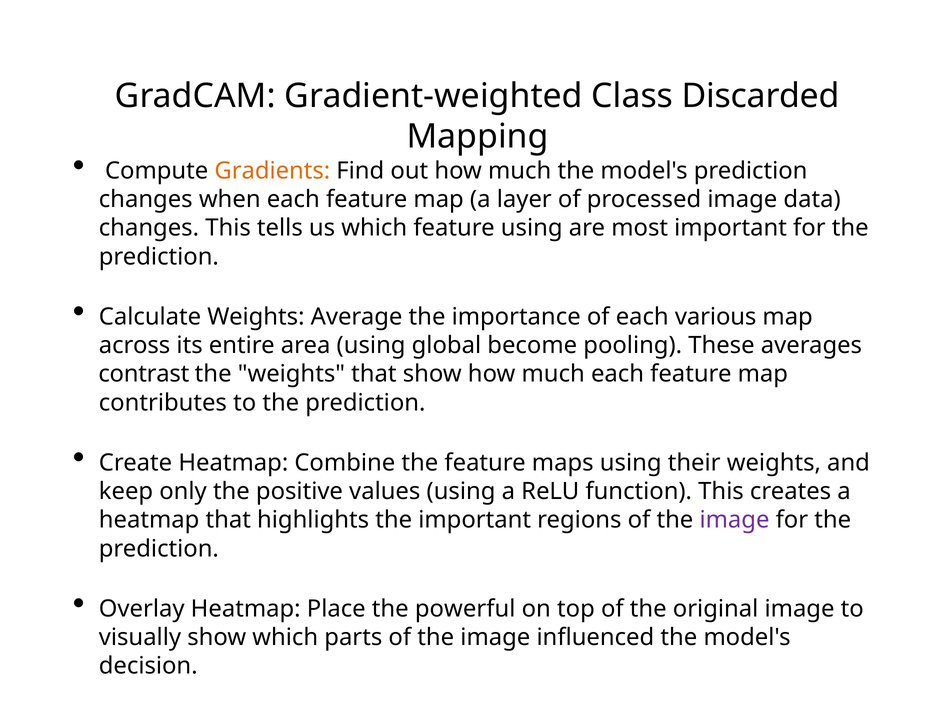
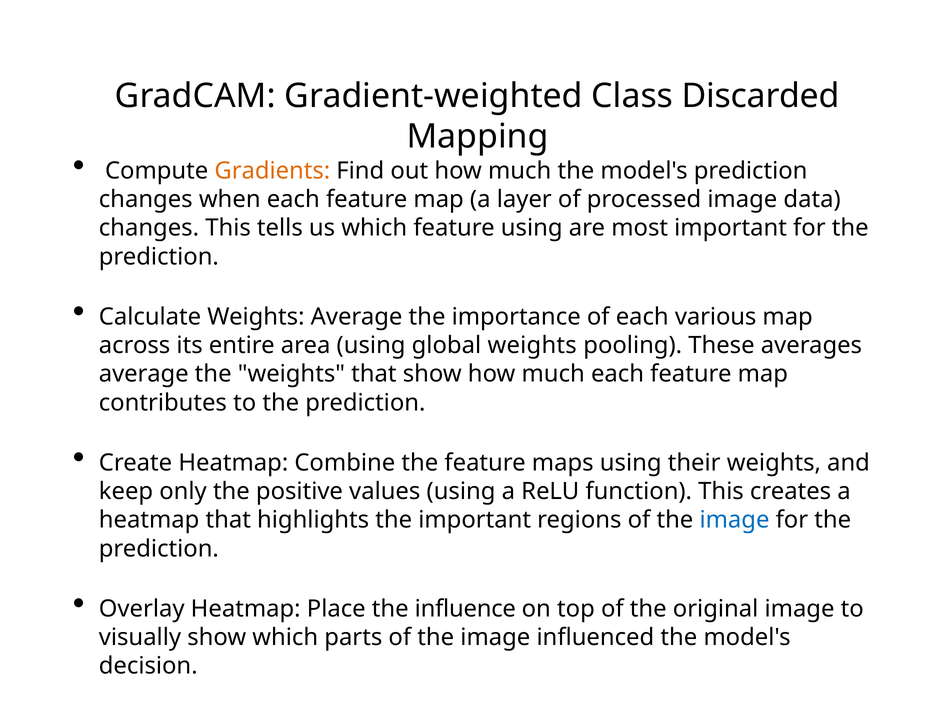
global become: become -> weights (532, 345)
contrast: contrast -> average (144, 374)
image colour: purple -> blue (734, 519)
powerful: powerful -> influence (465, 608)
